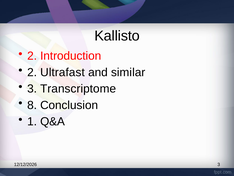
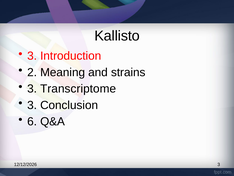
2: 2 -> 3 (32, 56)
Ultrafast: Ultrafast -> Meaning (63, 72)
similar: similar -> strains (128, 72)
8: 8 -> 3 (32, 105)
1: 1 -> 6 (32, 121)
